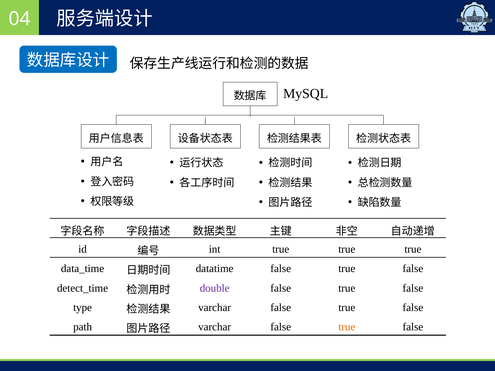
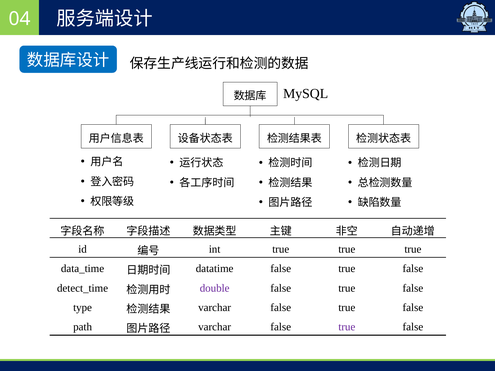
true colour: orange -> purple (347, 327)
